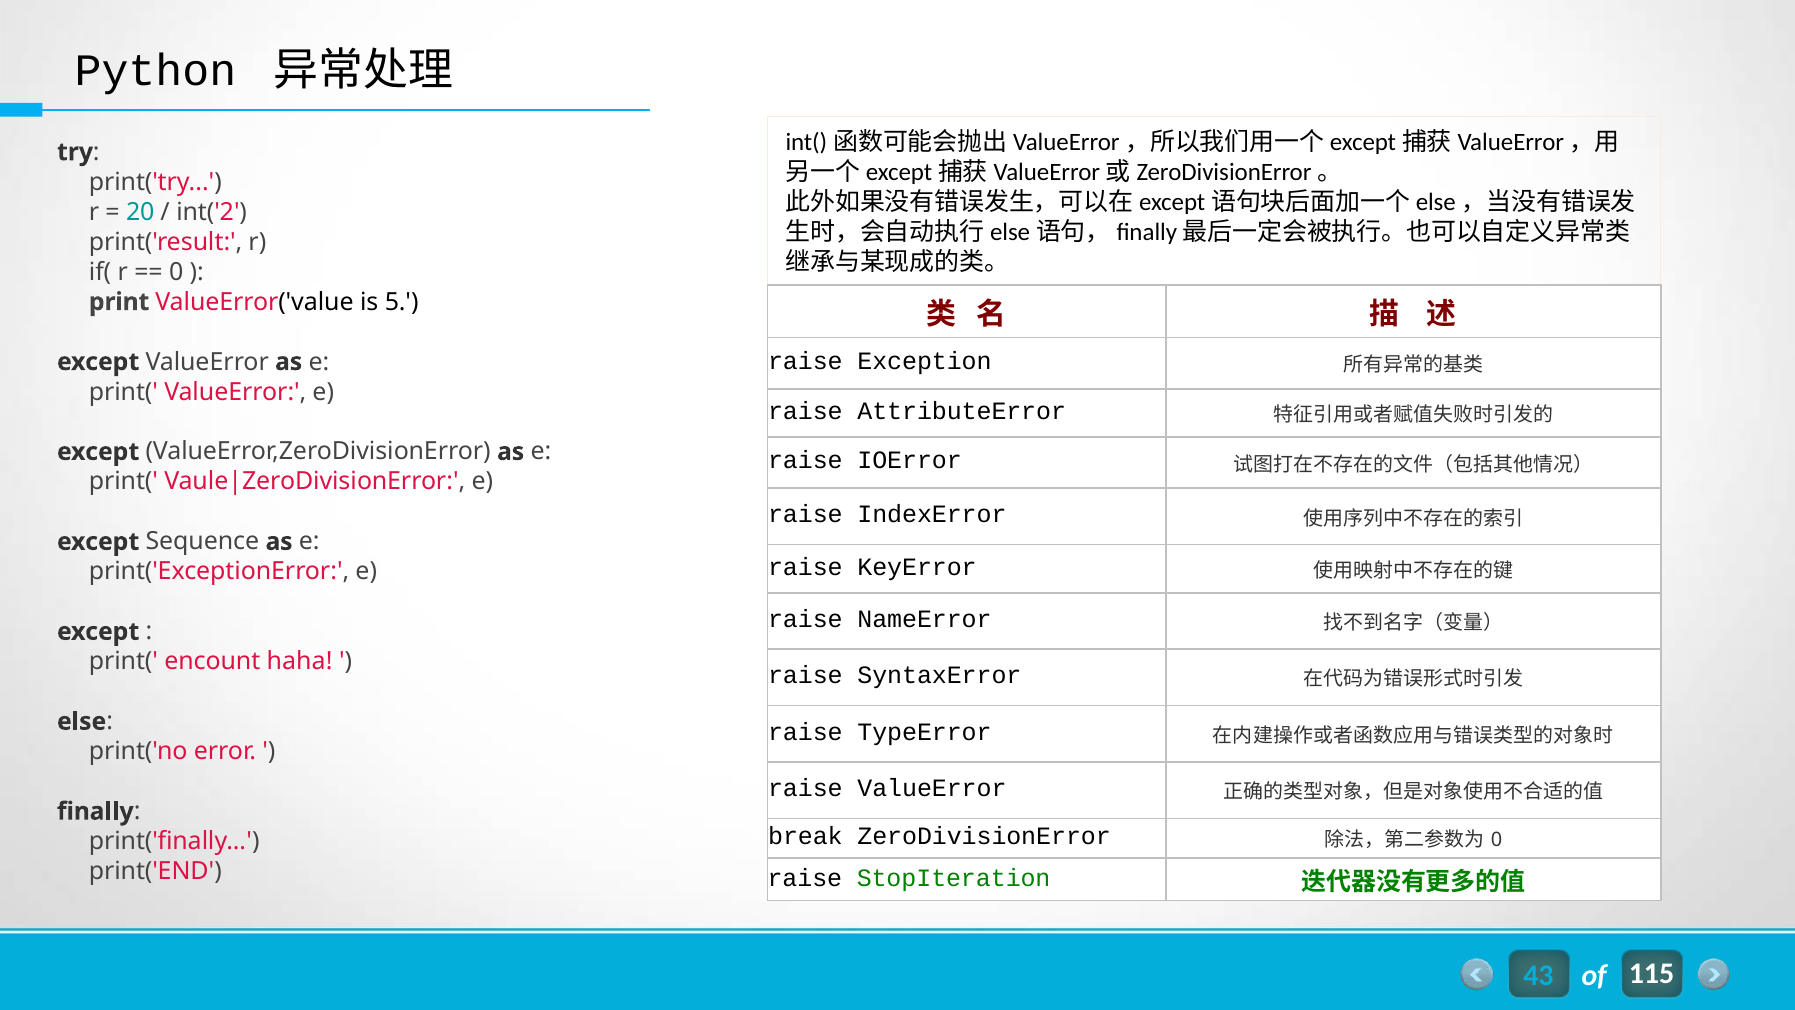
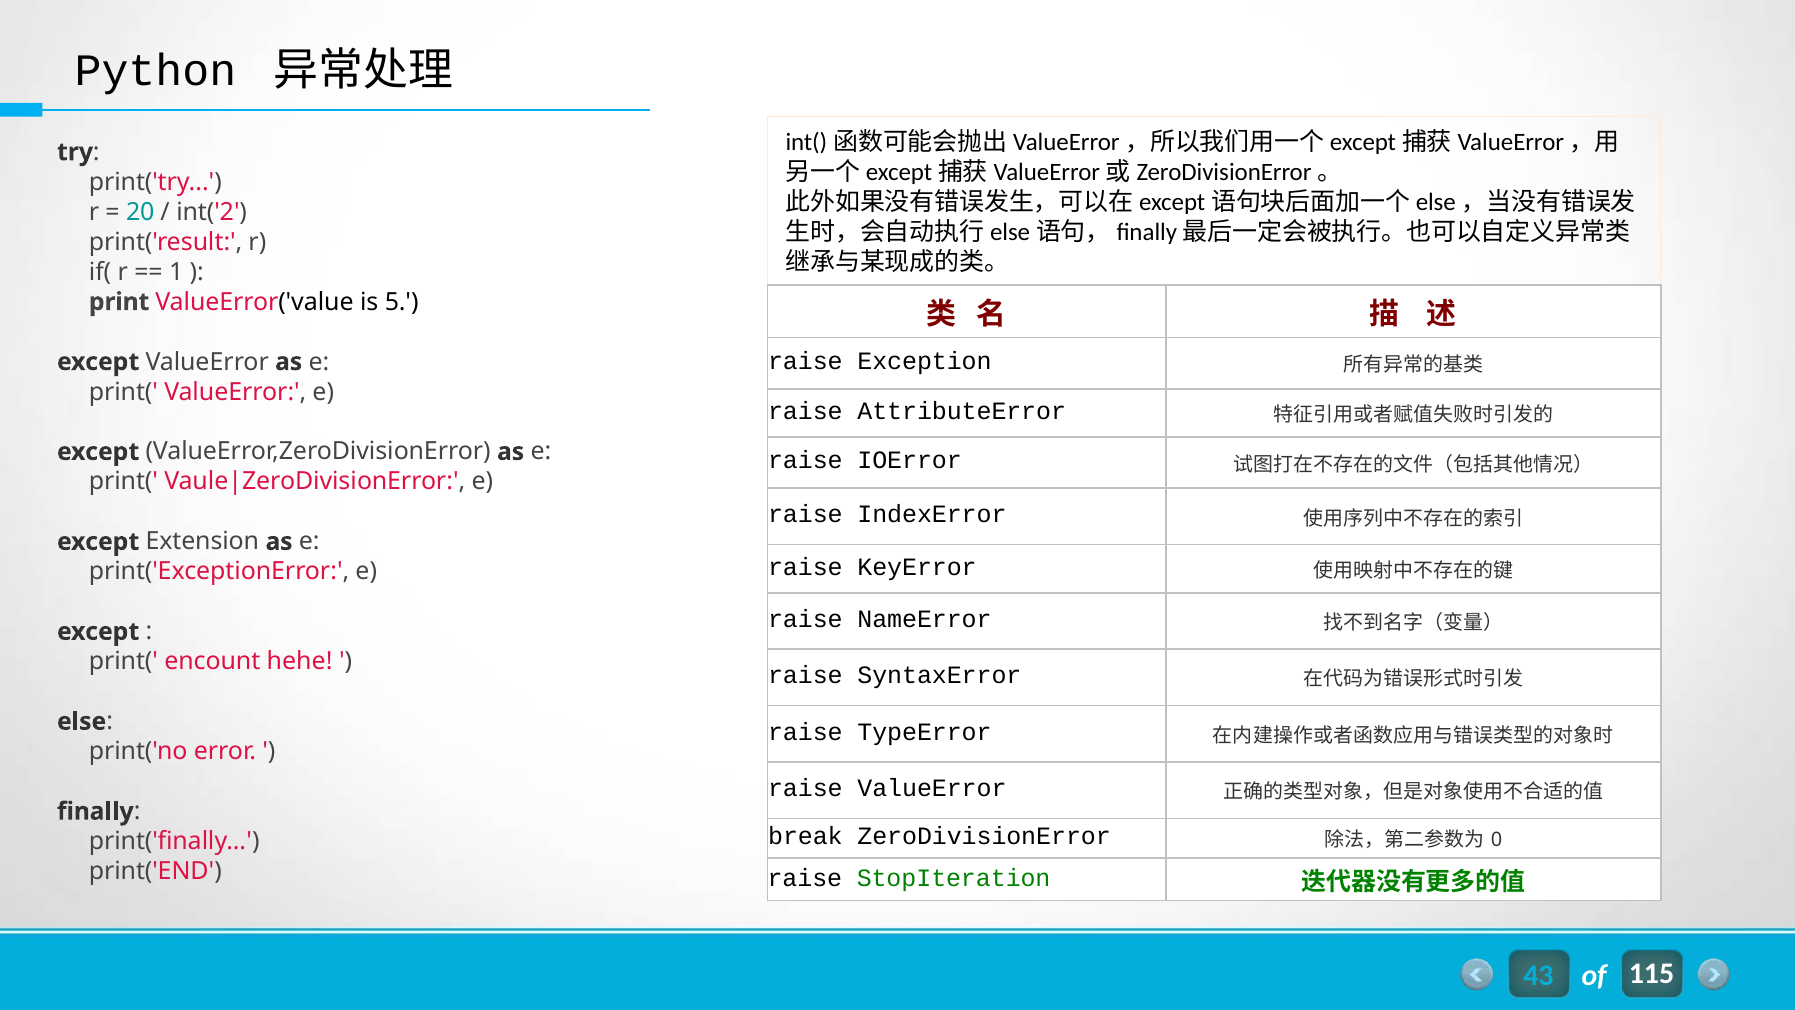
0: 0 -> 1 (176, 272)
Sequence: Sequence -> Extension (202, 542)
haha: haha -> hehe (300, 661)
